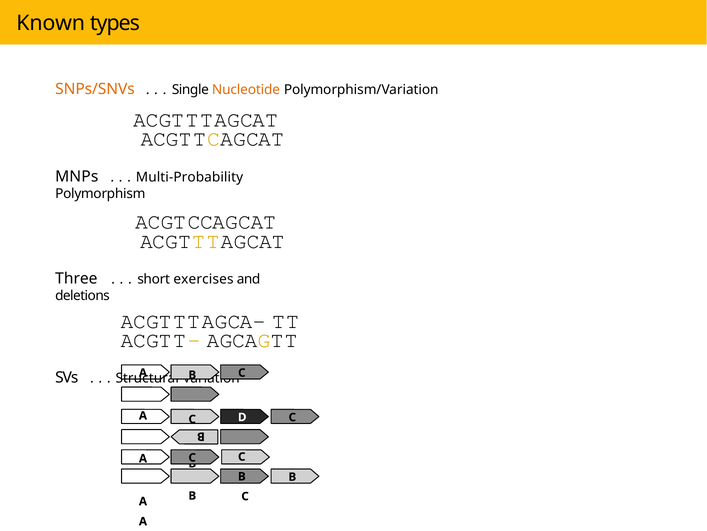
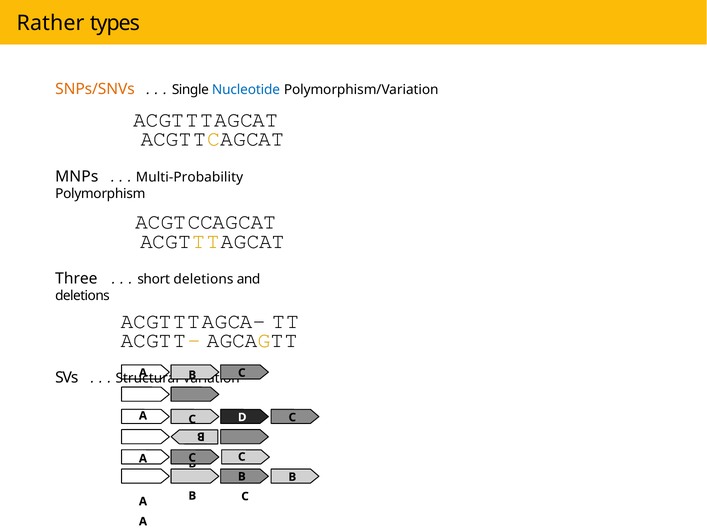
Known: Known -> Rather (51, 23)
Nucleotide colour: orange -> blue (246, 89)
short exercises: exercises -> deletions (203, 279)
